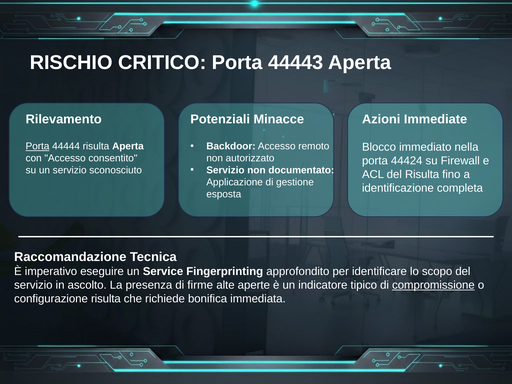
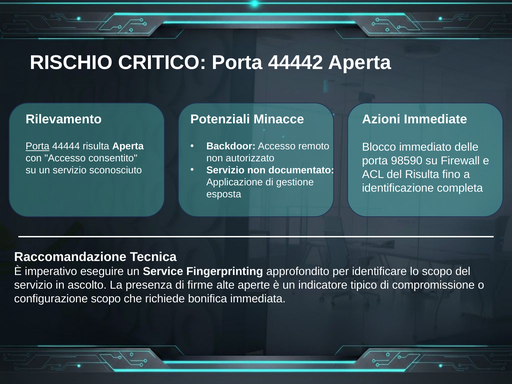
44443: 44443 -> 44442 (296, 63)
nella: nella -> delle (467, 147)
44424: 44424 -> 98590 (407, 161)
compromissione underline: present -> none (433, 285)
configurazione risulta: risulta -> scopo (106, 299)
